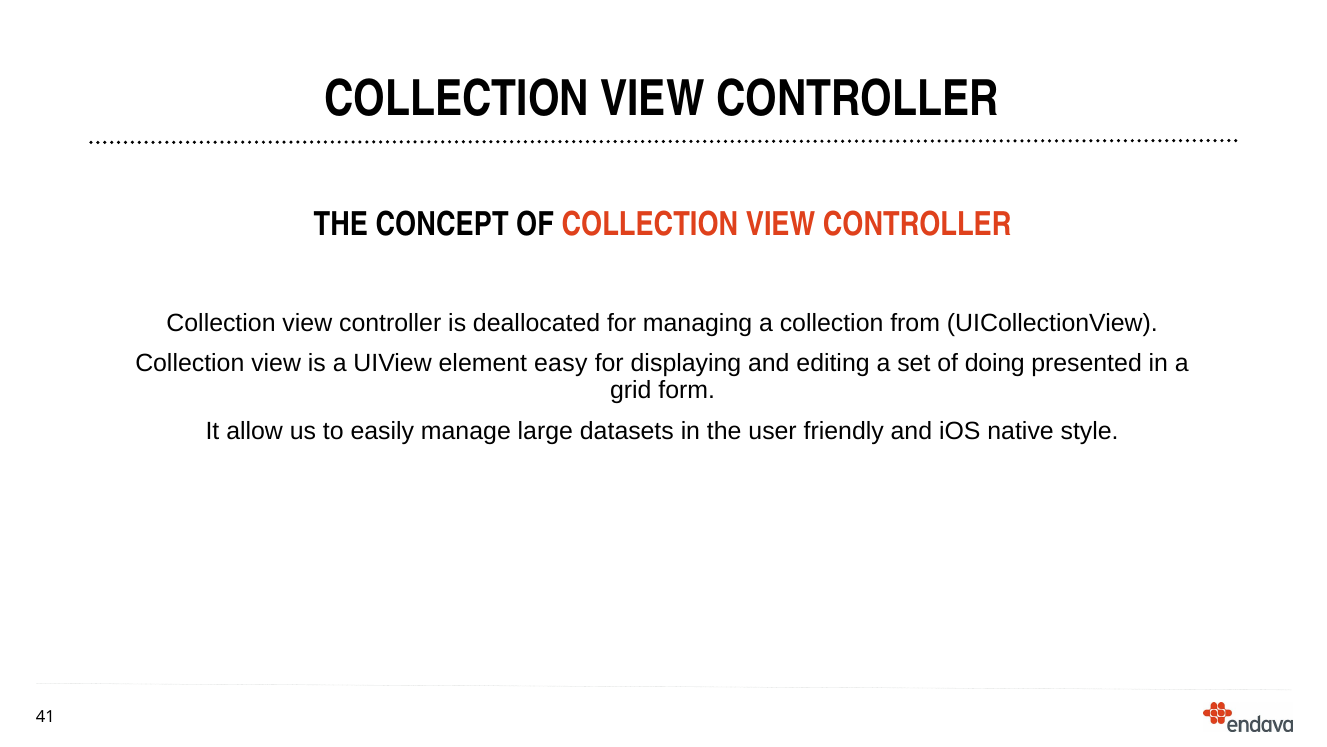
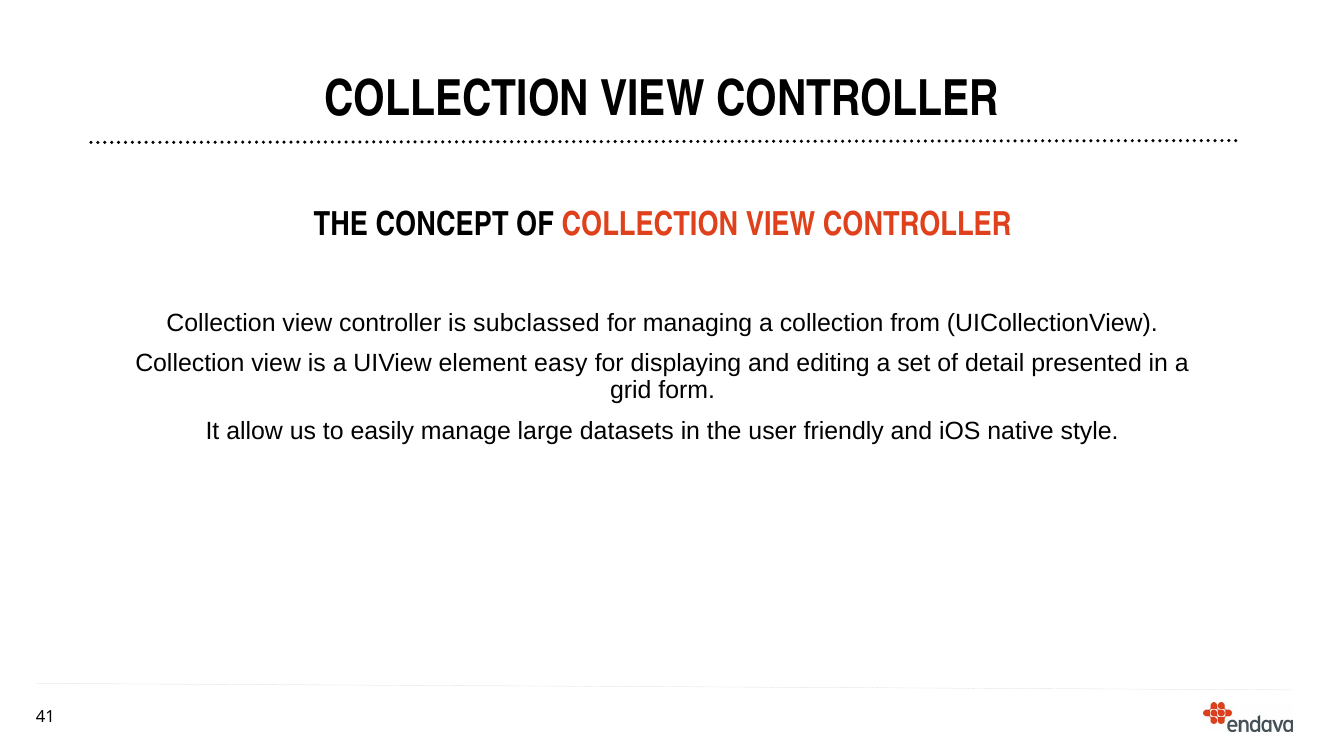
deallocated: deallocated -> subclassed (536, 323)
doing: doing -> detail (995, 363)
